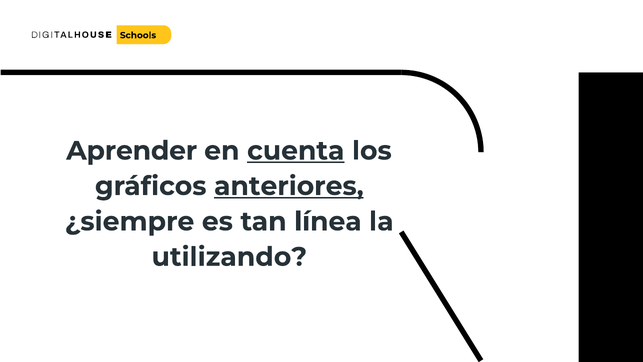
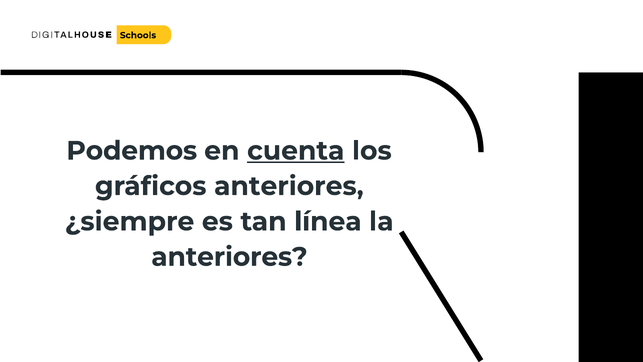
Aprender: Aprender -> Podemos (132, 151)
anteriores underline: present -> none (289, 186)
utilizando: utilizando -> anteriores (229, 257)
